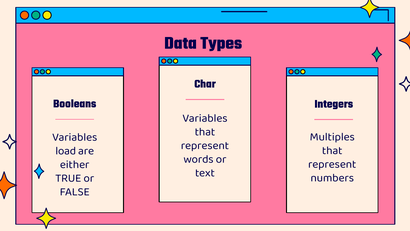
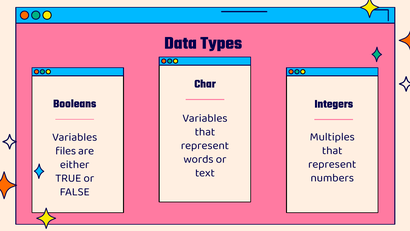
load: load -> files (66, 150)
